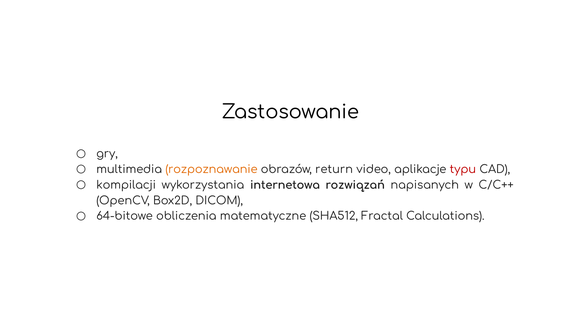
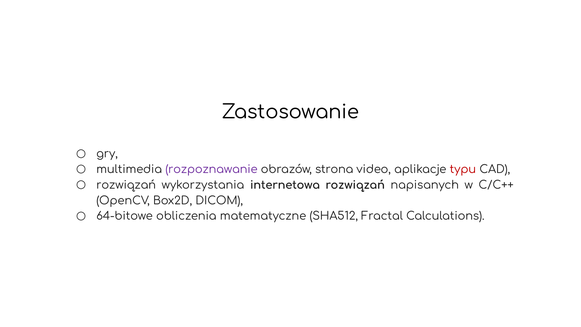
rozpoznawanie colour: orange -> purple (211, 169)
return: return -> strona (334, 169)
kompilacji: kompilacji -> rozwiązań (126, 185)
